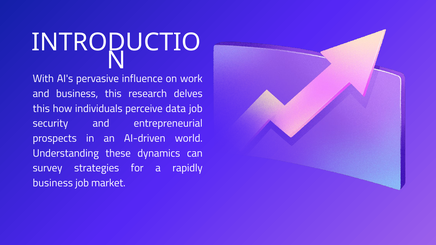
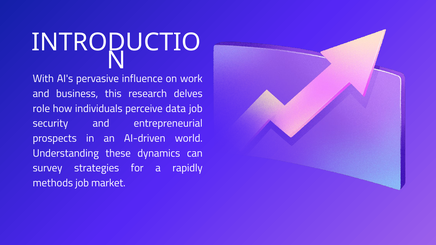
this: this -> role (41, 109)
business: business -> methods (53, 183)
